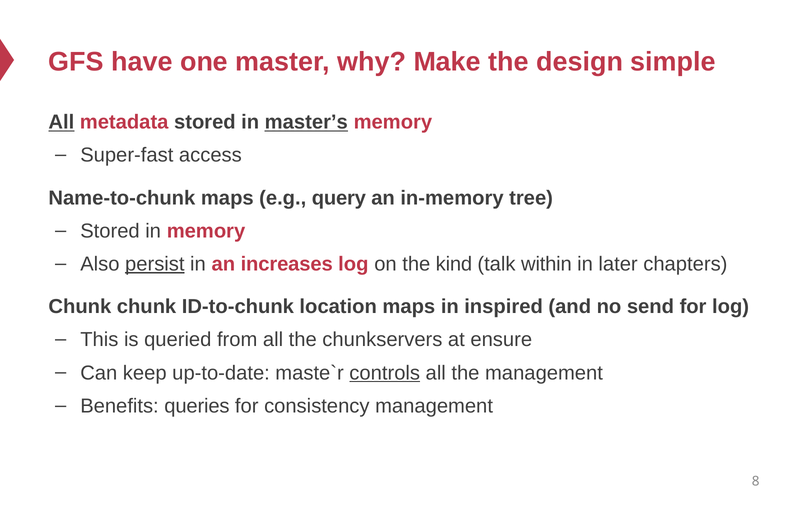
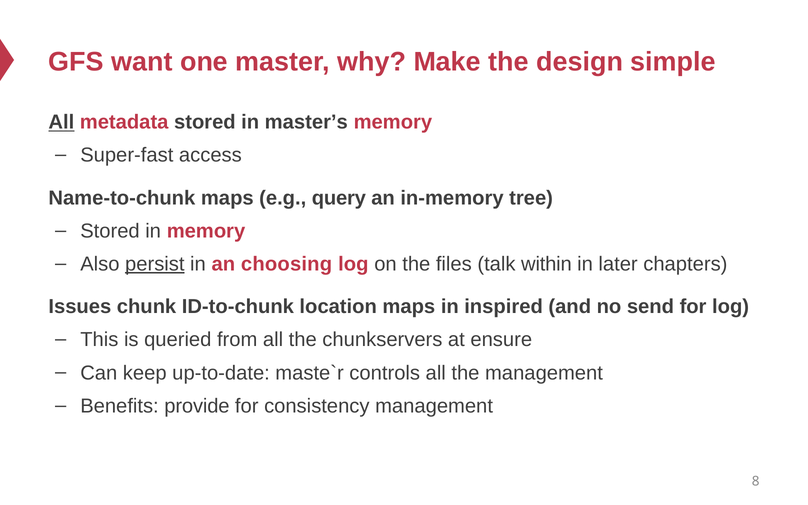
have: have -> want (142, 62)
master’s underline: present -> none (306, 122)
increases: increases -> choosing (287, 264)
kind: kind -> files (454, 264)
Chunk: Chunk -> Issues (80, 307)
controls underline: present -> none (385, 373)
queries: queries -> provide (197, 406)
